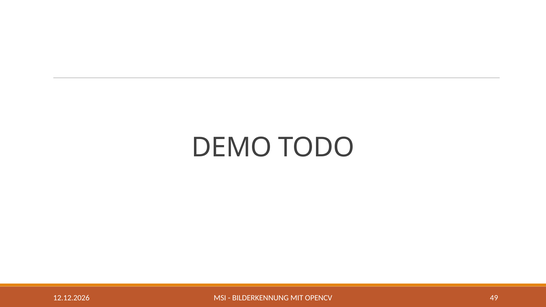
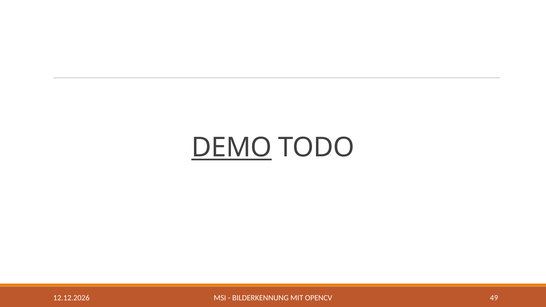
DEMO underline: none -> present (232, 148)
